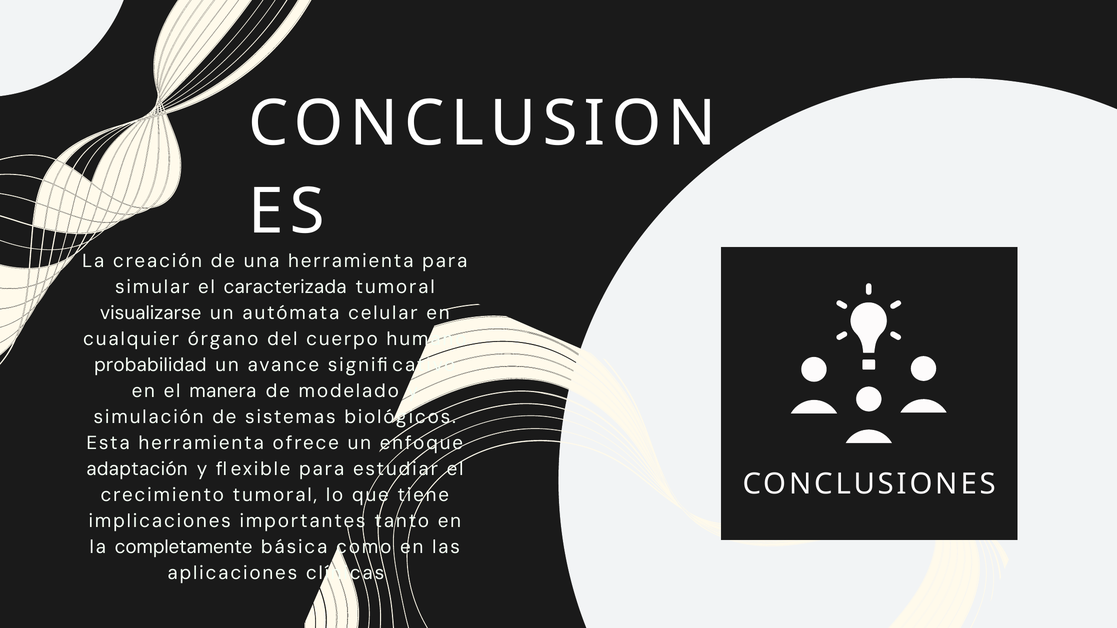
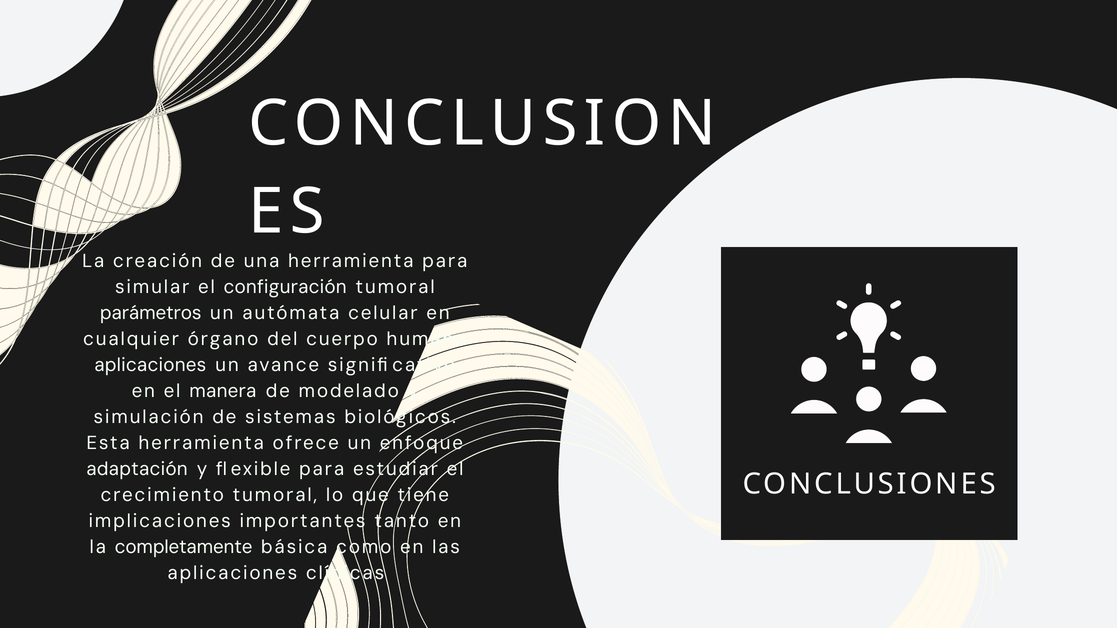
caracterizada: caracterizada -> configuración (285, 287)
visualizarse: visualizarse -> parámetros (151, 313)
probabilidad: probabilidad -> aplicaciones (150, 365)
